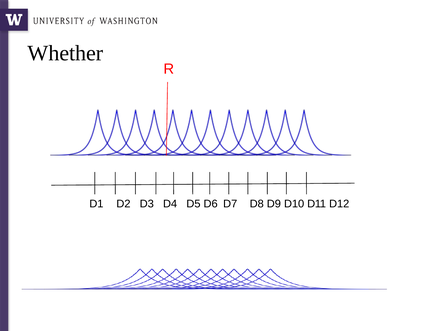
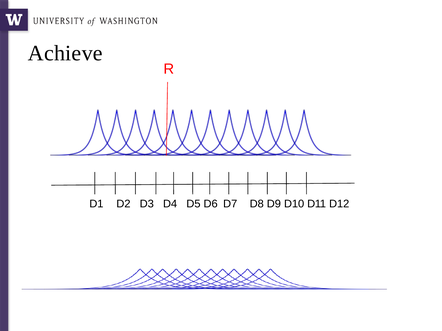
Whether: Whether -> Achieve (65, 53)
